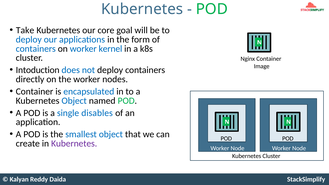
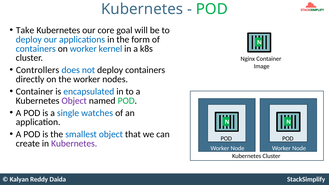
Intoduction: Intoduction -> Controllers (38, 70)
Object colour: blue -> purple (74, 101)
disables: disables -> watches (97, 113)
